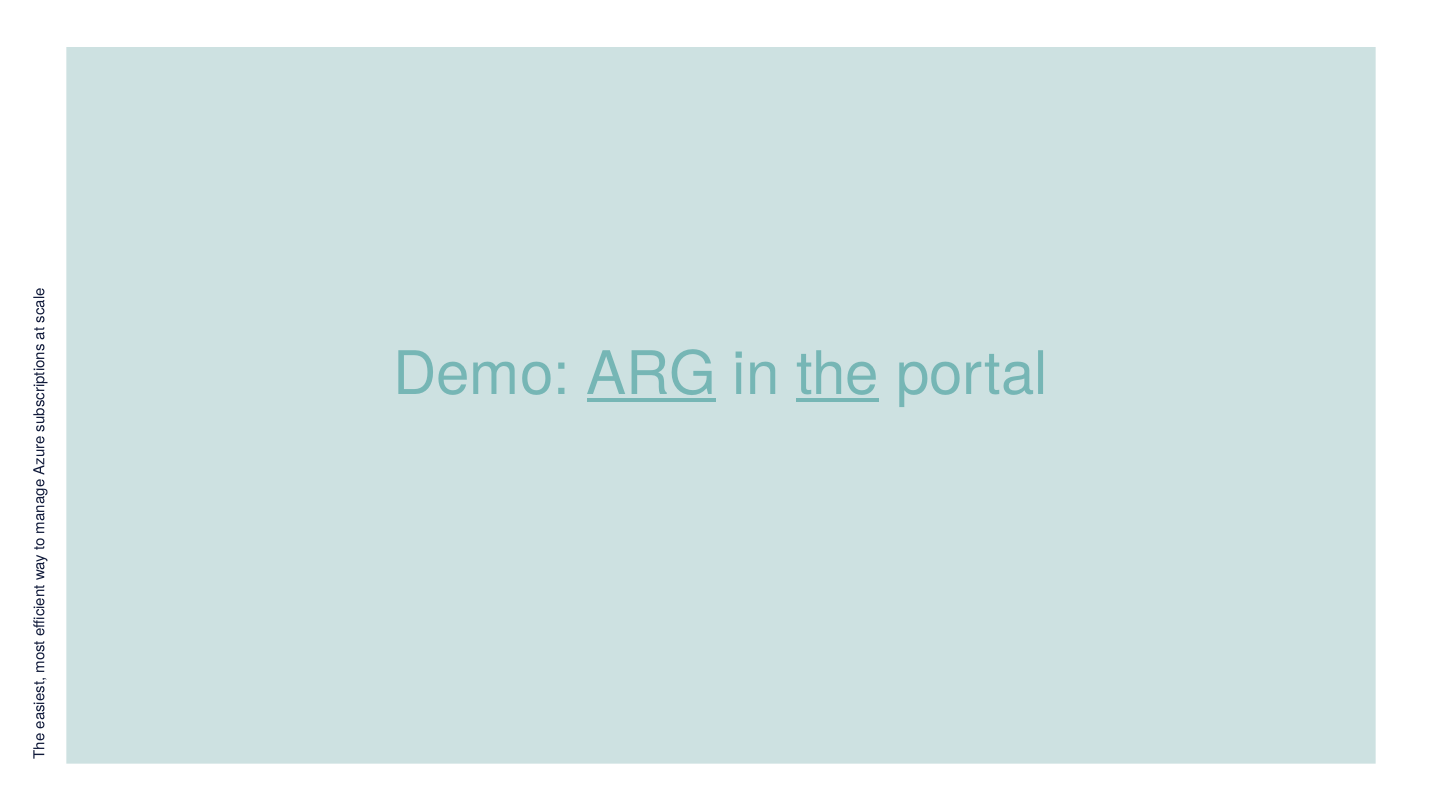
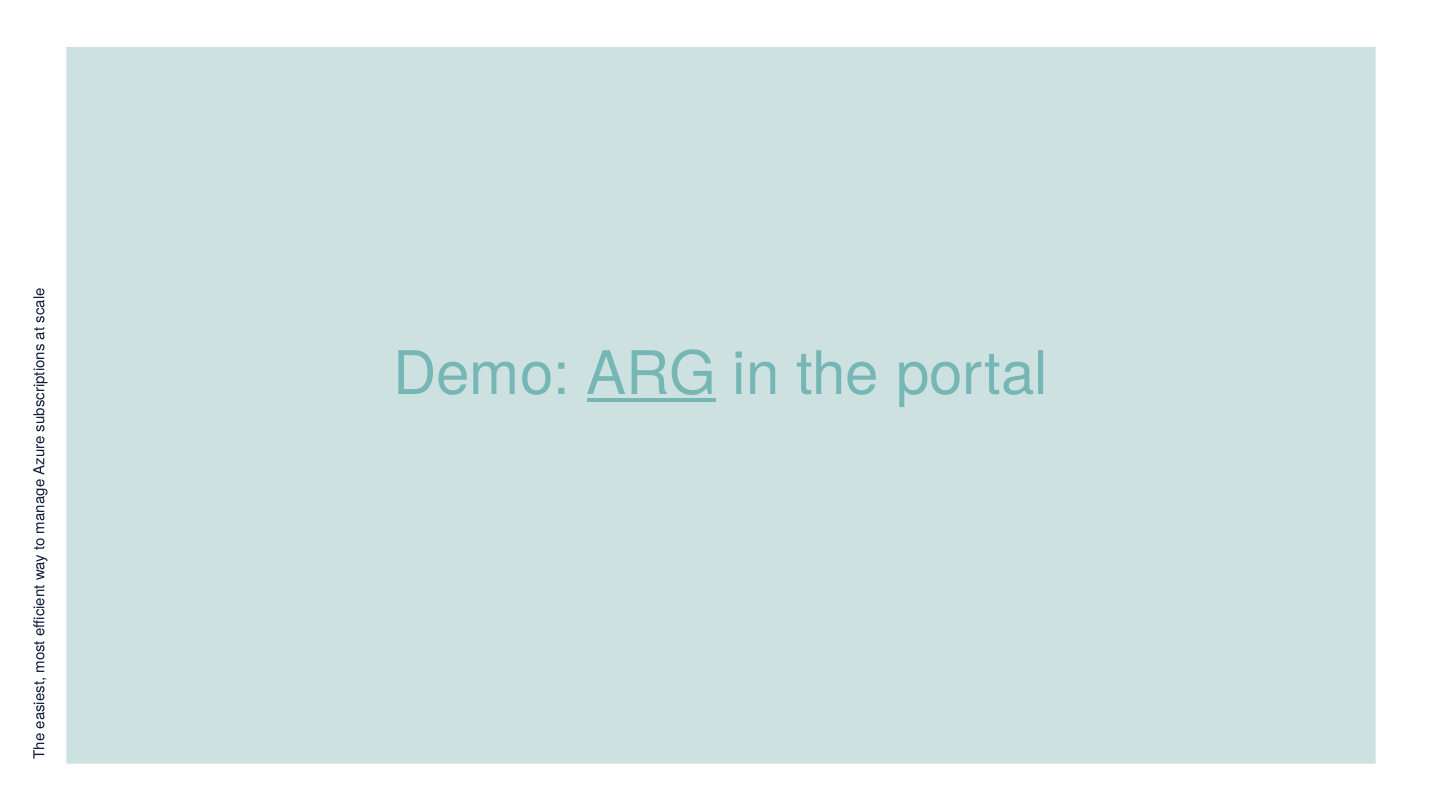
the underline: present -> none (838, 374)
